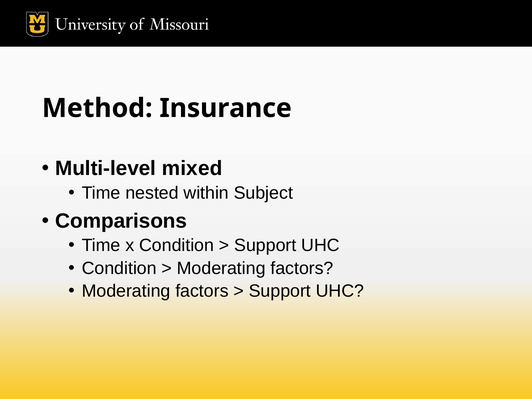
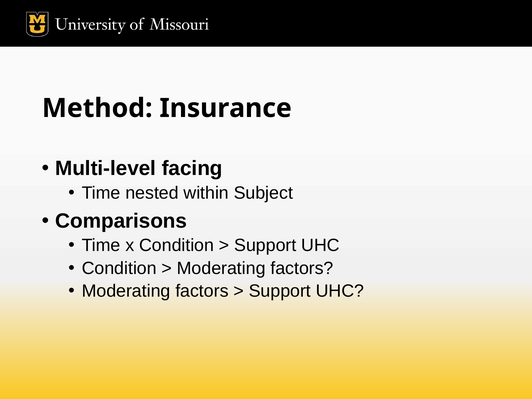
mixed: mixed -> facing (192, 168)
